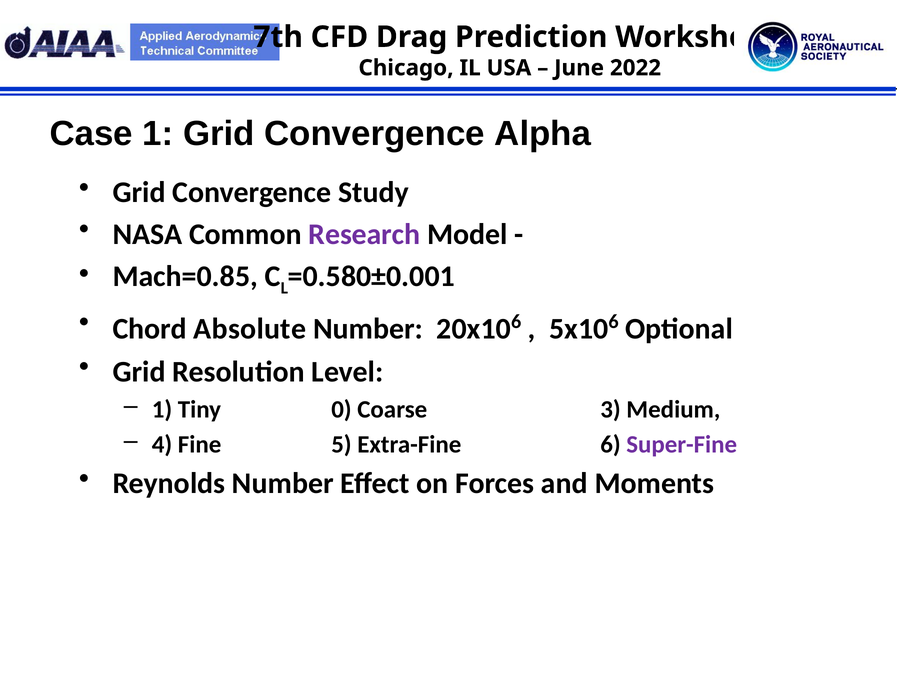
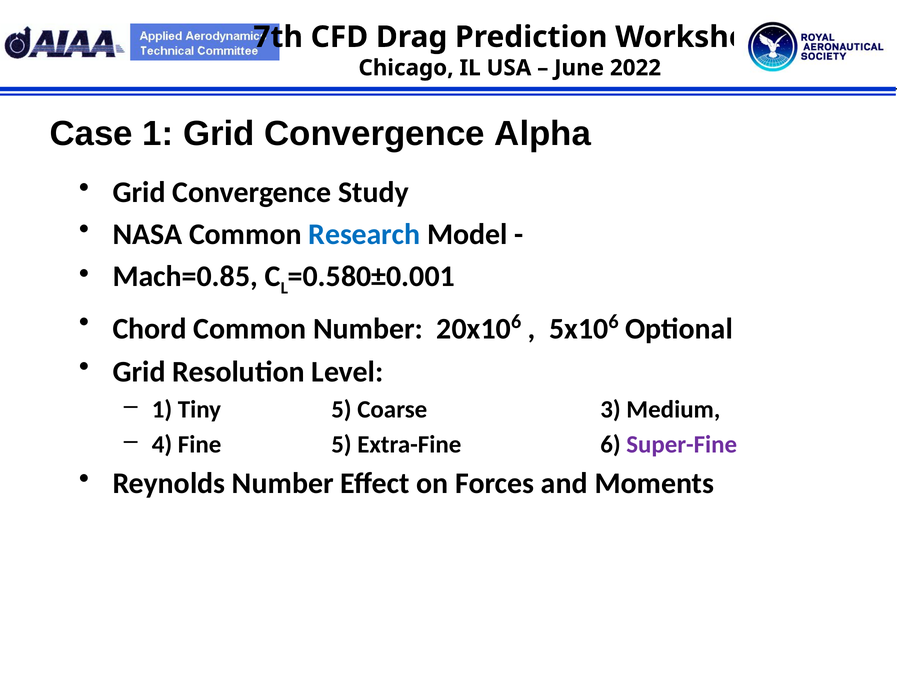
Research colour: purple -> blue (364, 234)
Chord Absolute: Absolute -> Common (250, 329)
Tiny 0: 0 -> 5 (341, 409)
